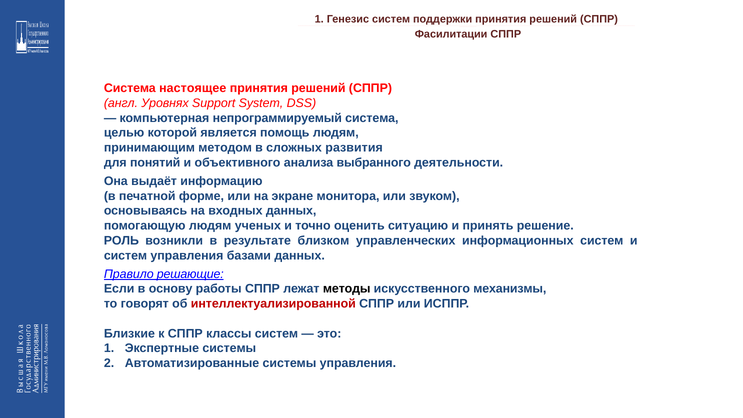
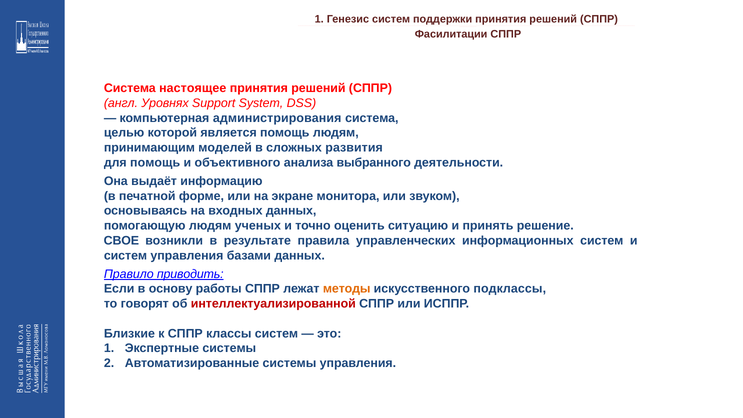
непрограммируемый: непрограммируемый -> администрирования (277, 118)
методом: методом -> моделей (225, 148)
для понятий: понятий -> помощь (155, 163)
РОЛЬ: РОЛЬ -> СВОЕ (121, 241)
близком: близком -> правила (323, 241)
решающие: решающие -> приводить (190, 274)
методы colour: black -> orange (347, 289)
механизмы: механизмы -> подклассы (510, 289)
